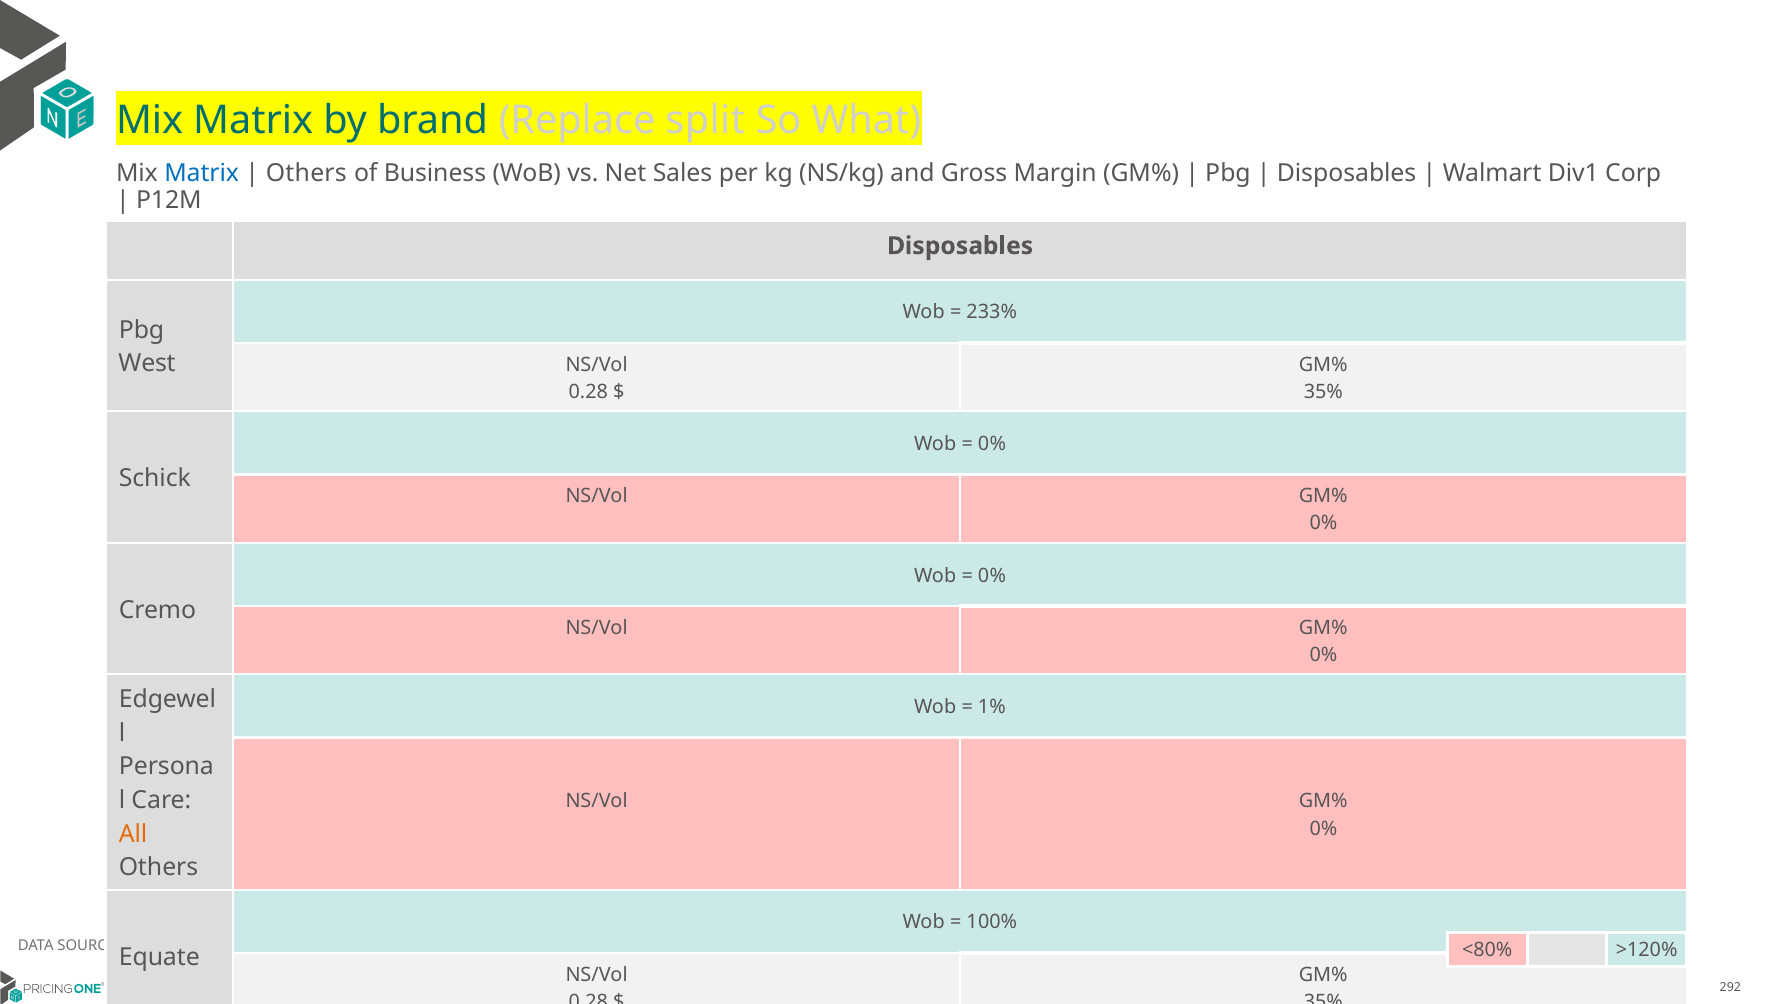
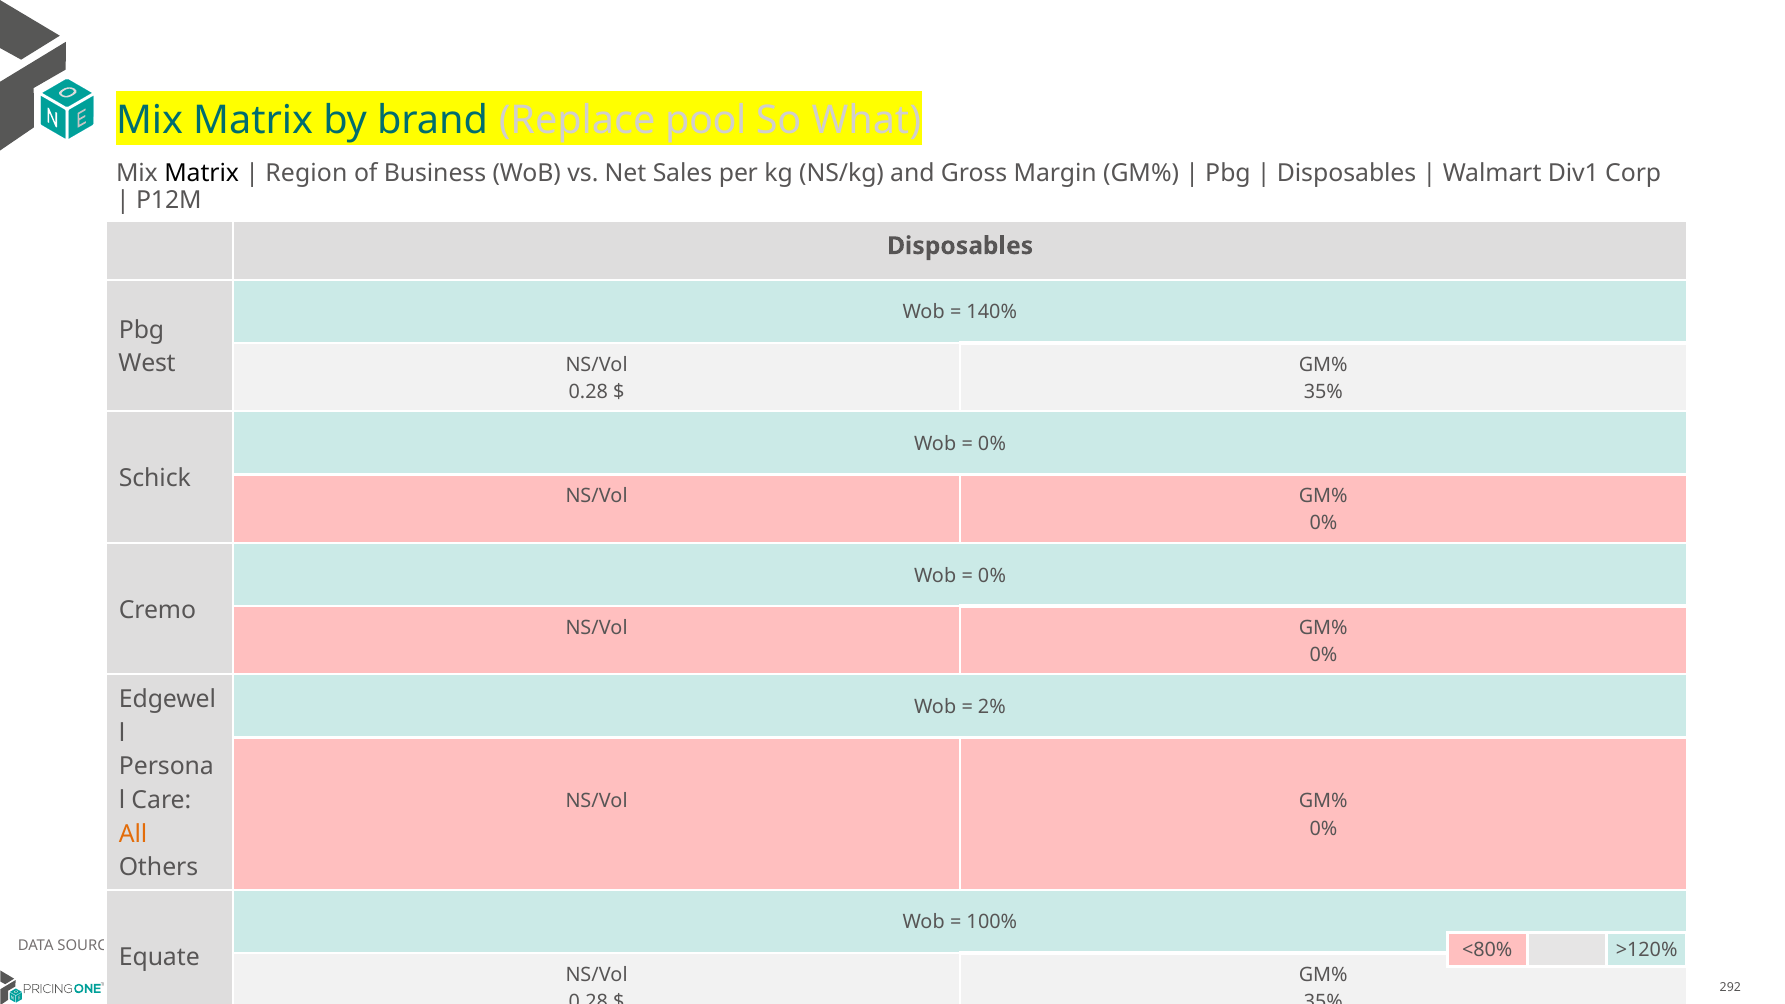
split: split -> pool (706, 120)
Matrix colour: blue -> black (202, 173)
Others: Others -> Region (306, 173)
233%: 233% -> 140% (992, 312)
1%: 1% -> 2% (992, 707)
